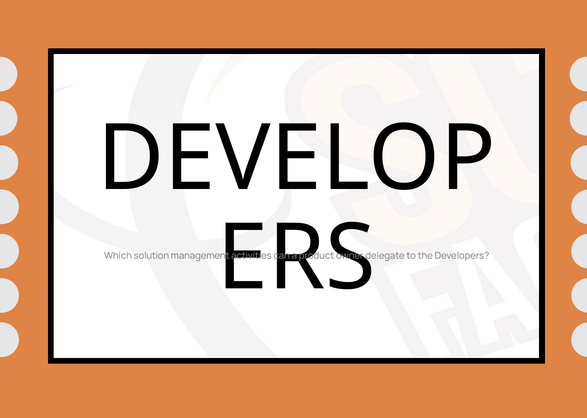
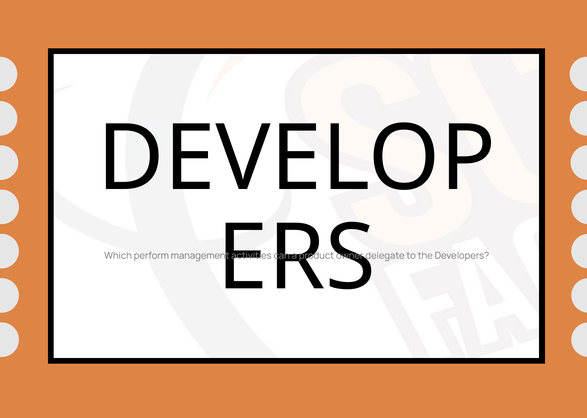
solution: solution -> perform (151, 256)
